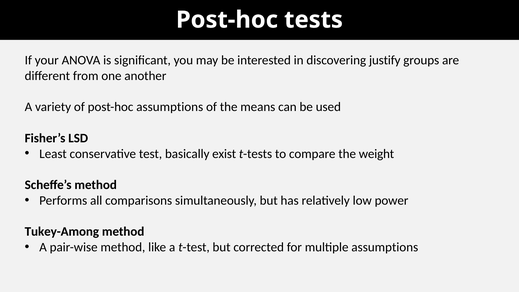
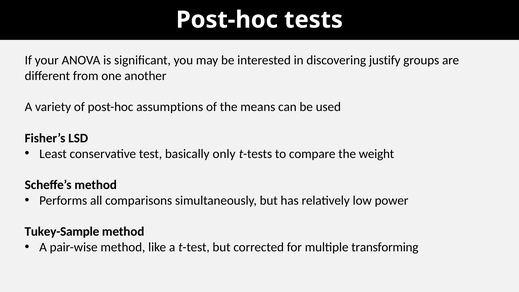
exist: exist -> only (224, 154)
Tukey-Among: Tukey-Among -> Tukey-Sample (62, 232)
multiple assumptions: assumptions -> transforming (385, 247)
